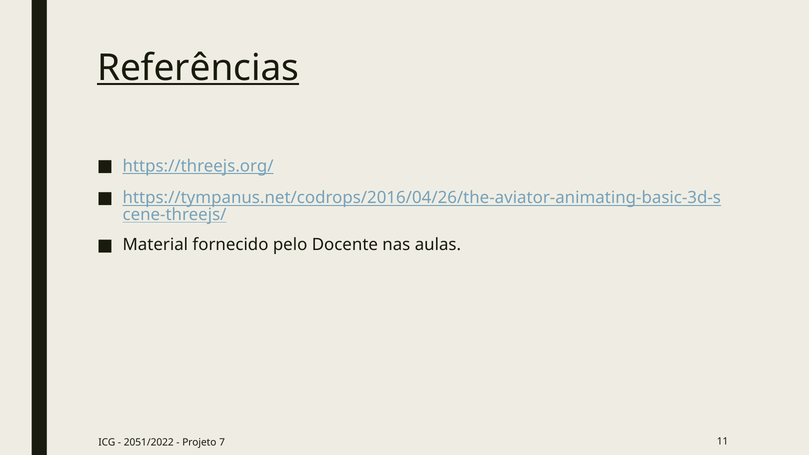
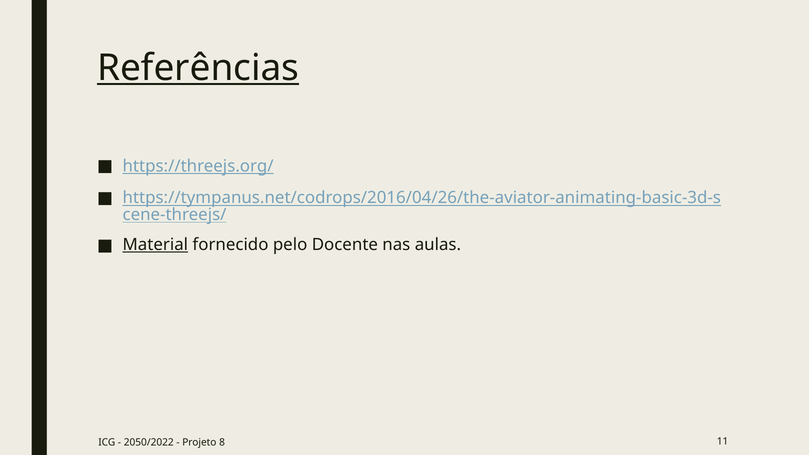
Material underline: none -> present (155, 245)
2051/2022: 2051/2022 -> 2050/2022 (149, 442)
7: 7 -> 8 (222, 442)
